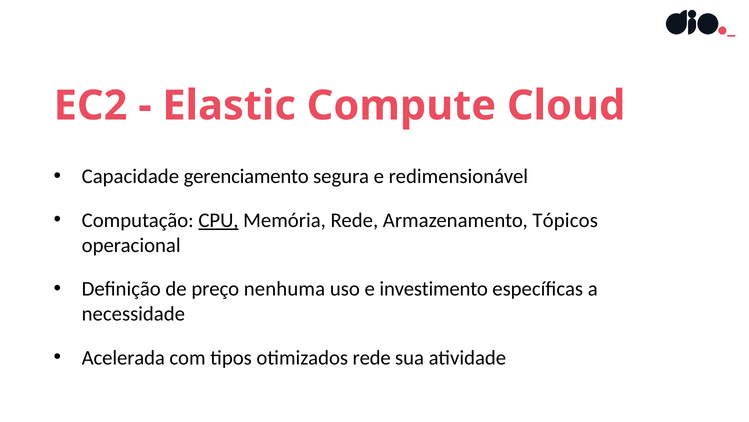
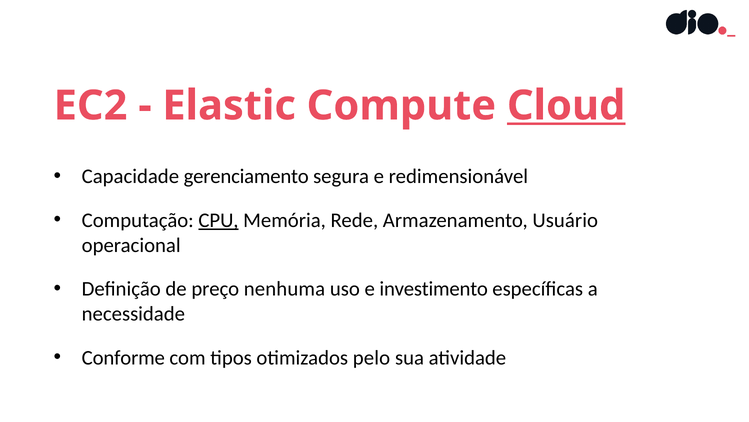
Cloud underline: none -> present (566, 105)
Tópicos: Tópicos -> Usuário (565, 220)
Acelerada: Acelerada -> Conforme (123, 357)
otimizados rede: rede -> pelo (371, 357)
